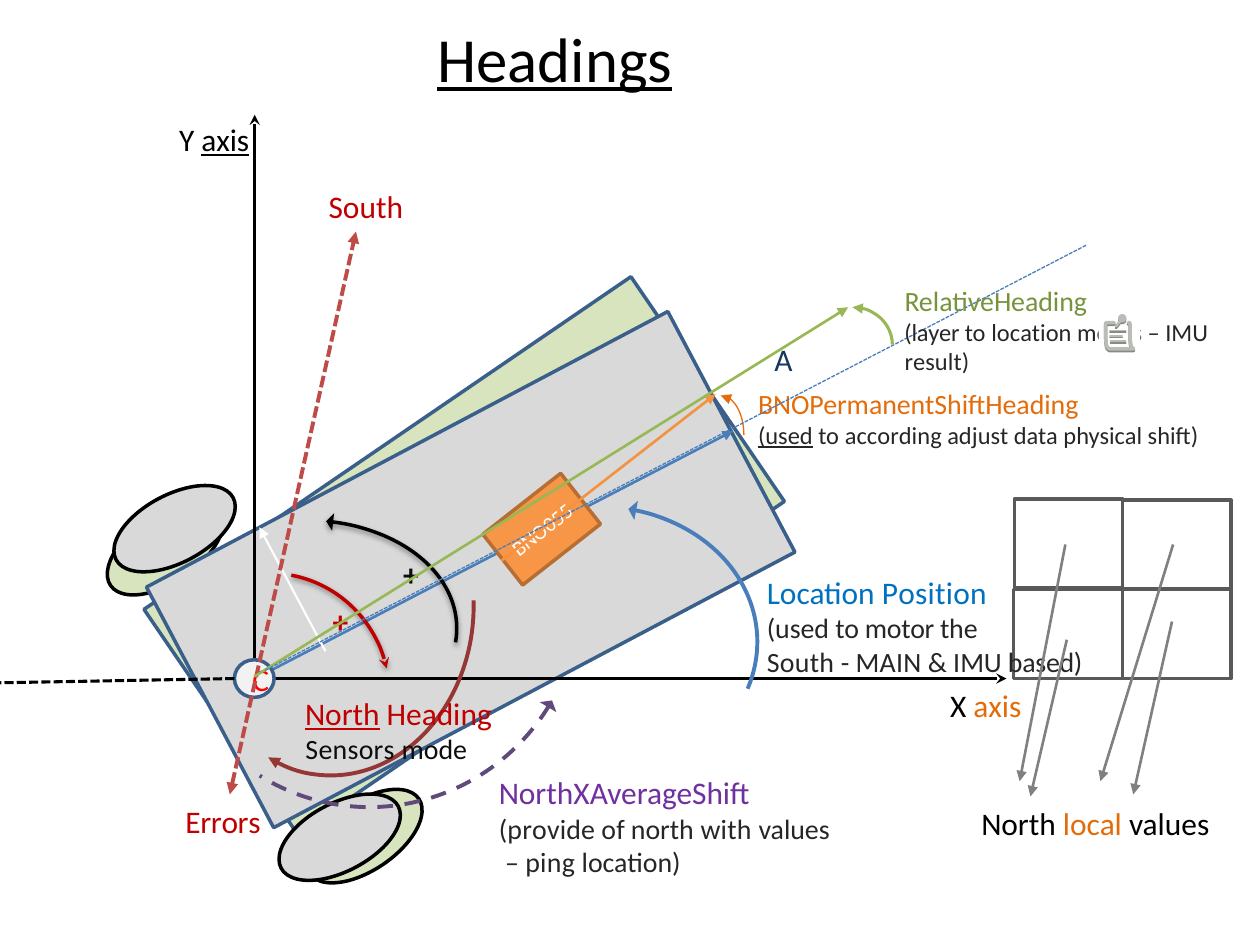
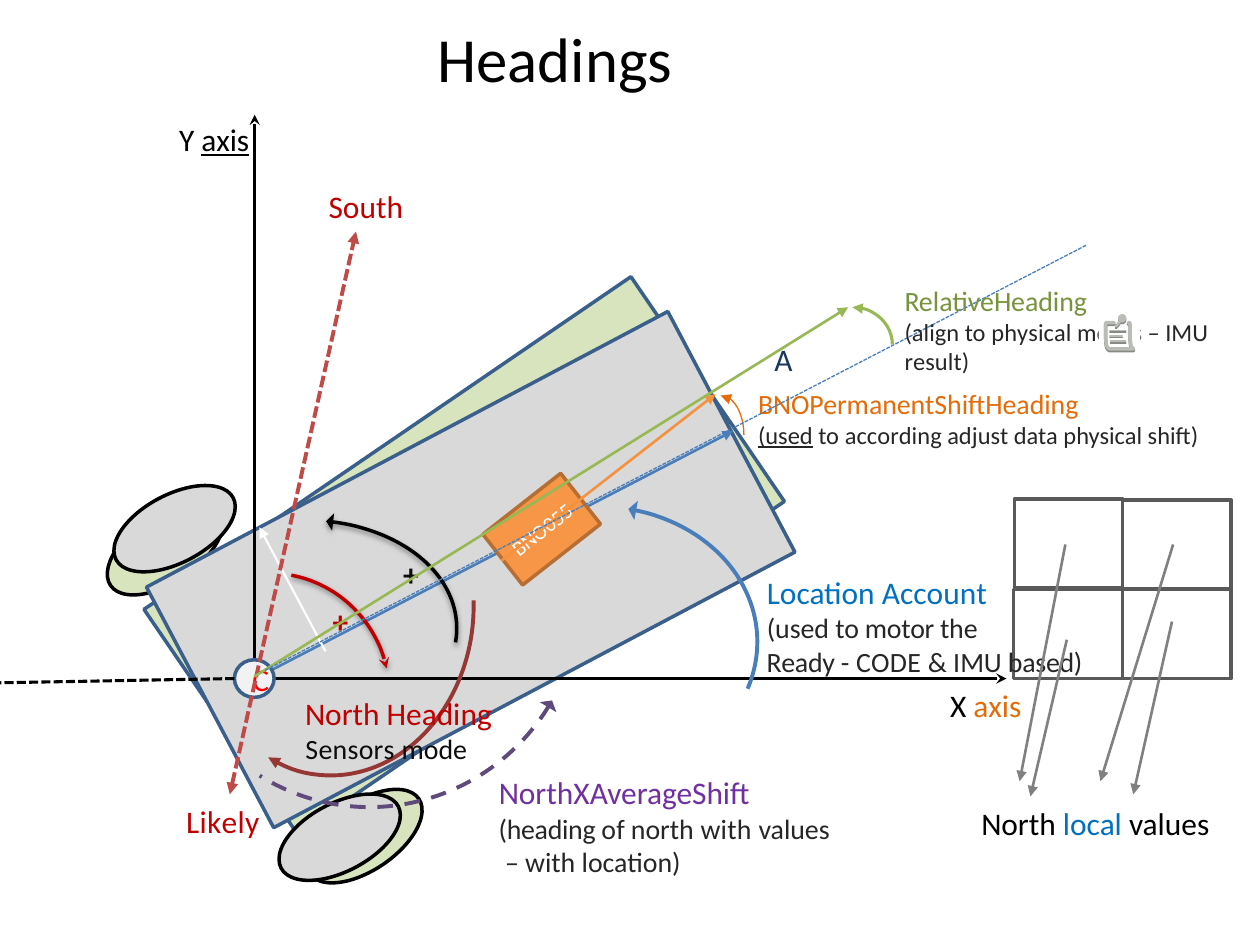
Headings underline: present -> none (555, 62)
layer: layer -> align (932, 333)
to location: location -> physical (1031, 333)
Position: Position -> Account (934, 594)
South: South -> Ready (801, 663)
MAIN: MAIN -> CODE (888, 663)
North underline: present -> none (342, 715)
Errors: Errors -> Likely (223, 824)
local colour: orange -> blue (1092, 825)
provide: provide -> heading (547, 830)
ping: ping -> with (550, 863)
